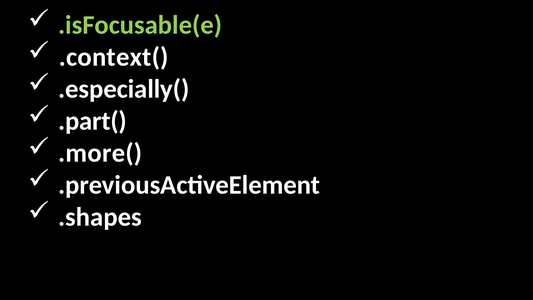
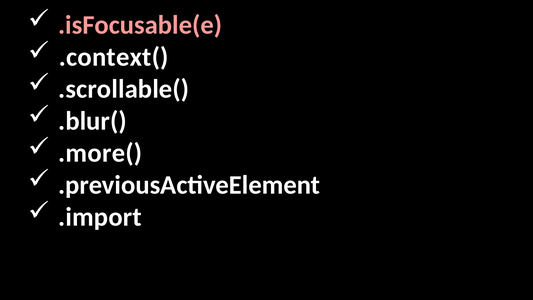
.isFocusable(e colour: light green -> pink (140, 25)
.especially(: .especially( -> .scrollable( (124, 89)
.part(: .part( -> .blur( (92, 121)
.shapes: .shapes -> .import (100, 217)
